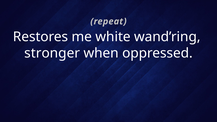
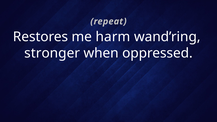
white: white -> harm (113, 37)
